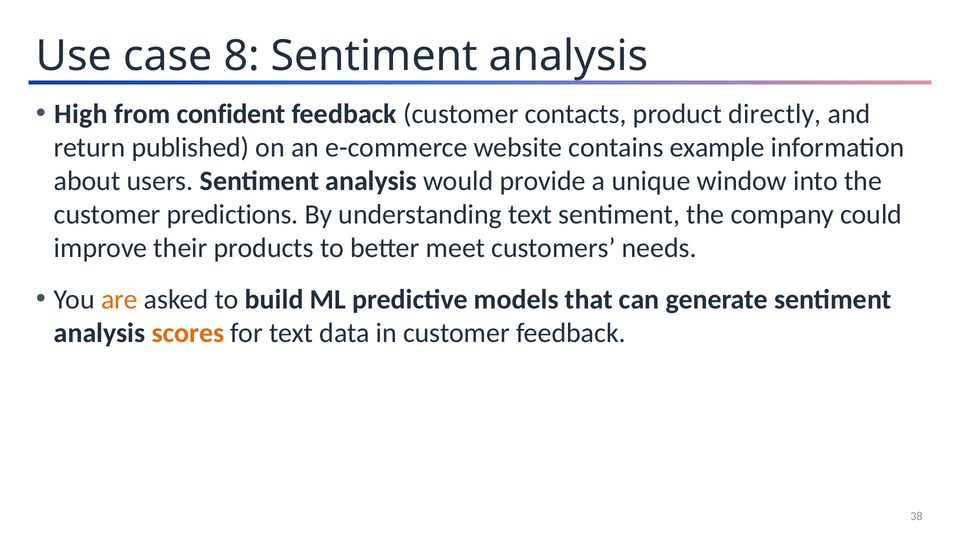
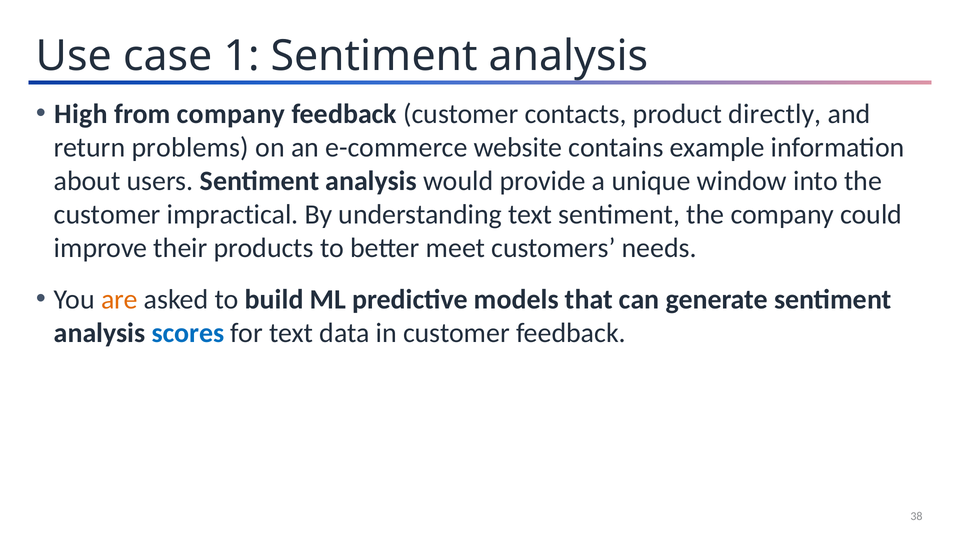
8: 8 -> 1 (242, 56)
from confident: confident -> company (231, 114)
published: published -> problems (190, 147)
predictions: predictions -> impractical (233, 215)
scores colour: orange -> blue (188, 333)
